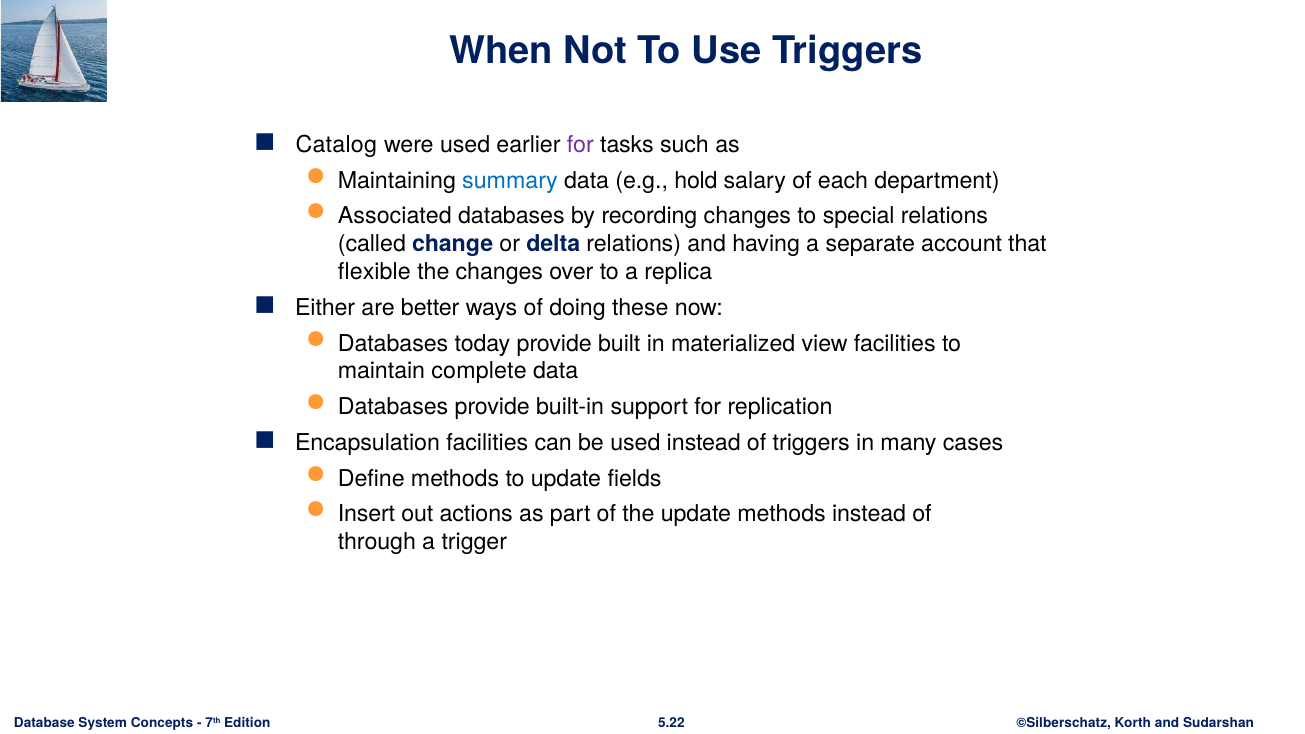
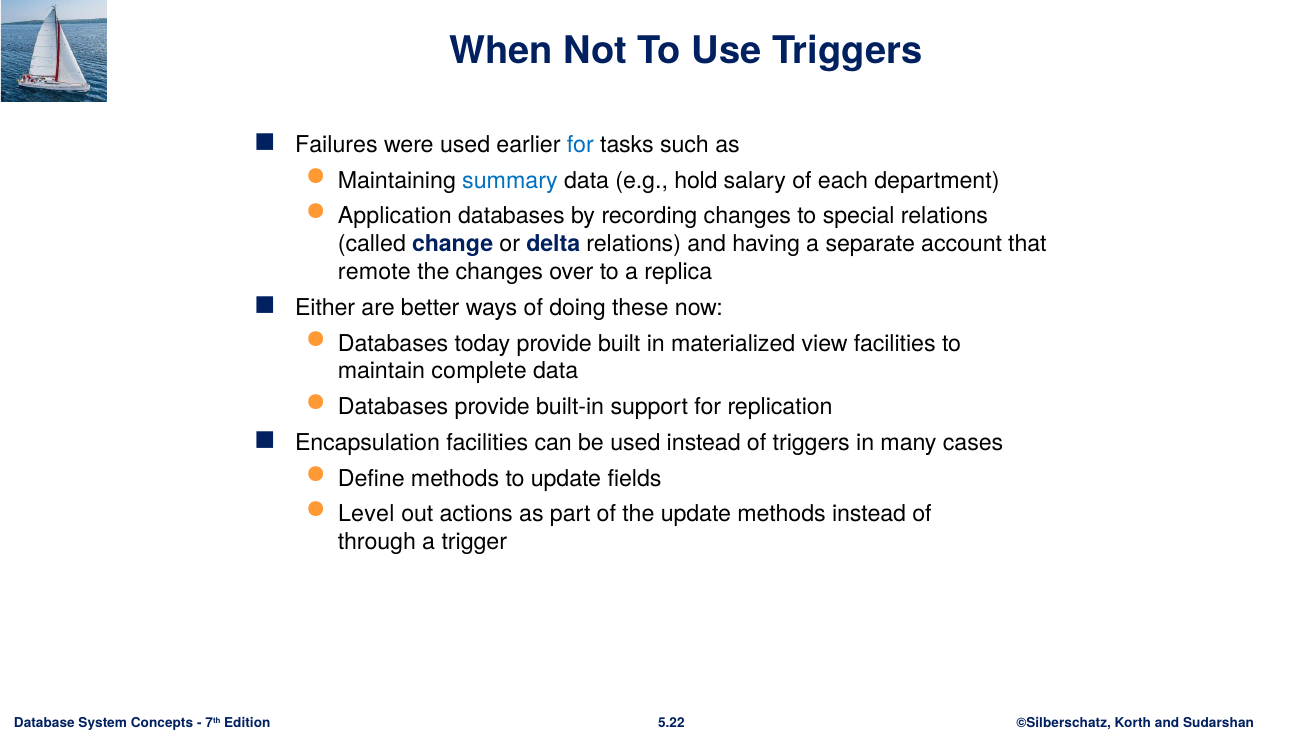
Catalog: Catalog -> Failures (336, 145)
for colour: purple -> blue (580, 145)
Associated: Associated -> Application (395, 216)
flexible: flexible -> remote (374, 272)
Insert: Insert -> Level (366, 514)
